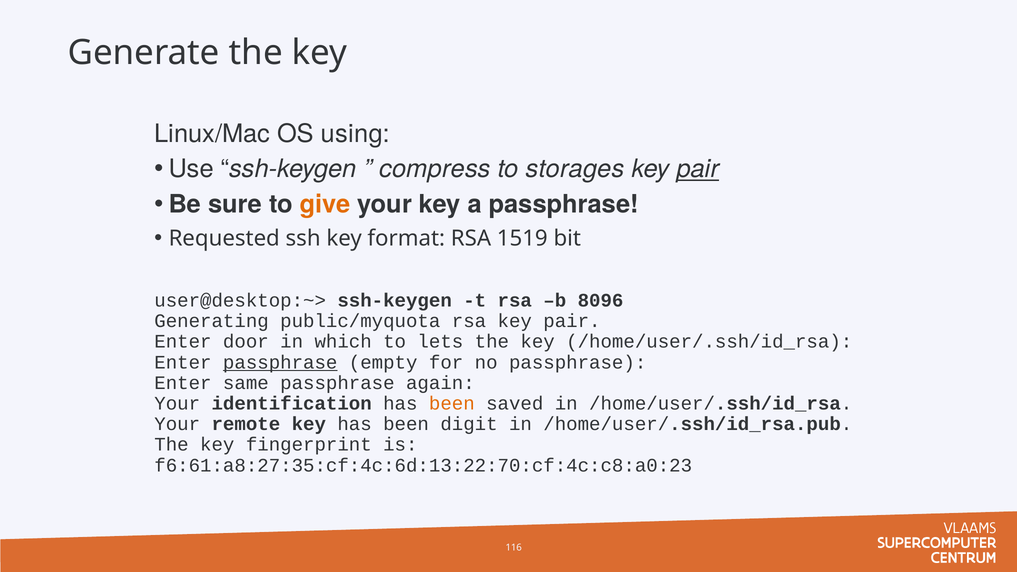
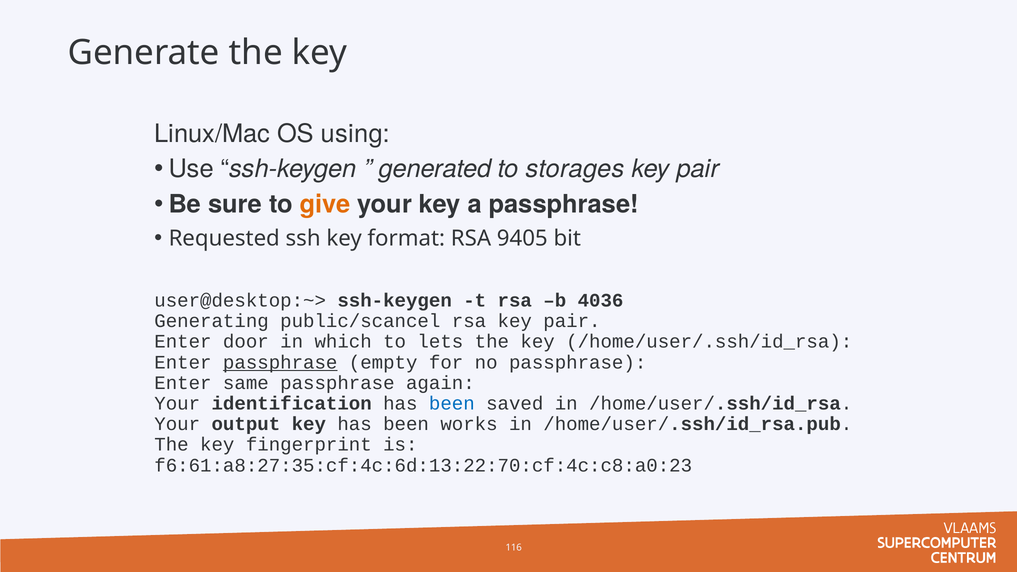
compress: compress -> generated (435, 169)
pair underline: present -> none (698, 169)
1519: 1519 -> 9405 (522, 238)
8096: 8096 -> 4036 (601, 300)
public/myquota: public/myquota -> public/scancel (360, 321)
been colour: orange -> blue (452, 403)
remote: remote -> output (246, 424)
digit: digit -> works (469, 424)
